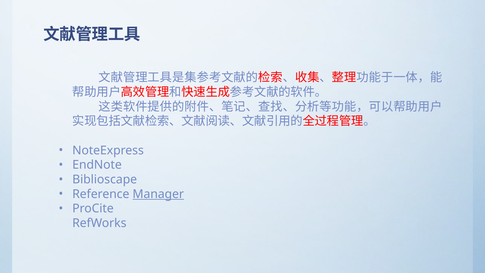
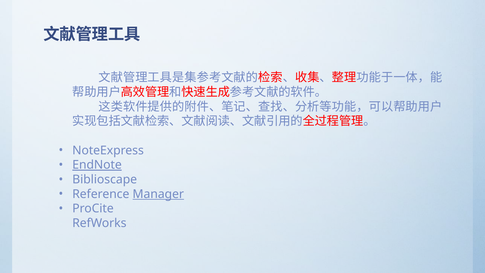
EndNote underline: none -> present (97, 165)
